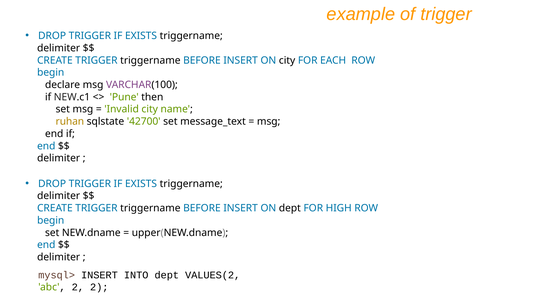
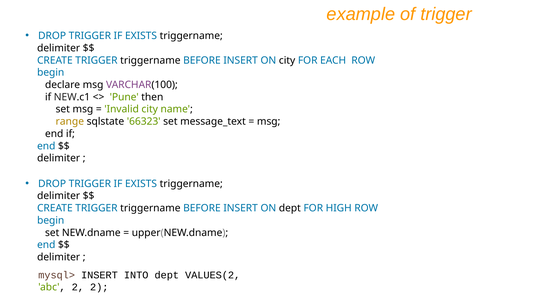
ruhan: ruhan -> range (70, 122)
42700: 42700 -> 66323 (144, 122)
